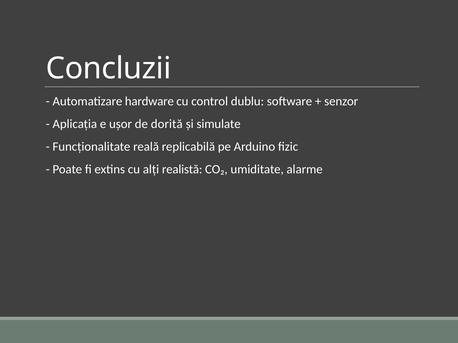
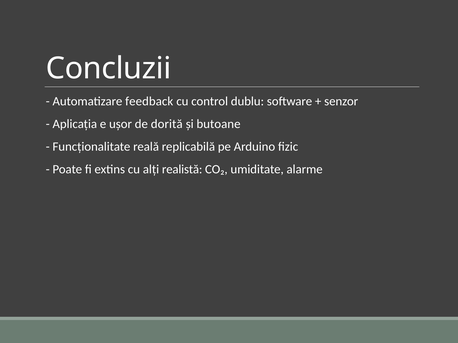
hardware: hardware -> feedback (149, 102)
simulate: simulate -> butoane (219, 124)
